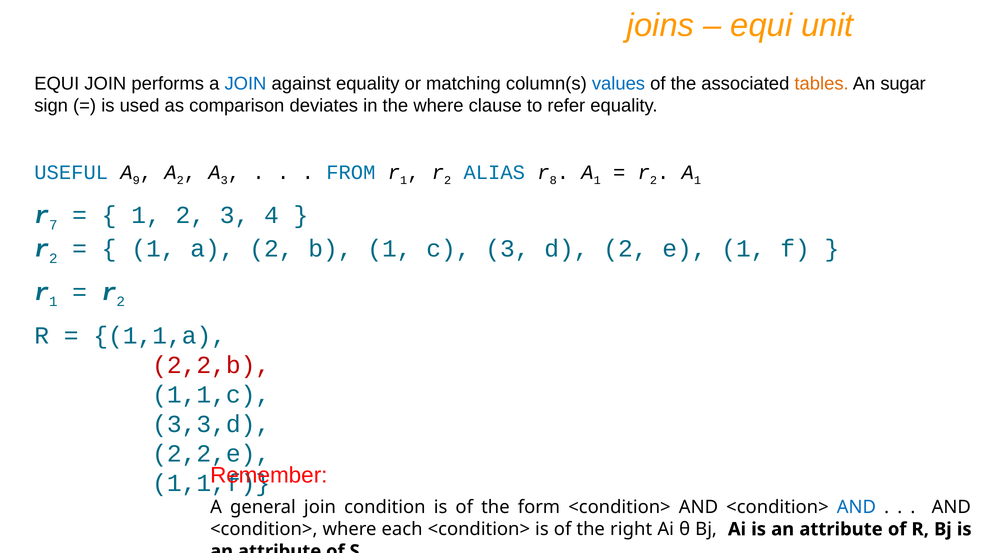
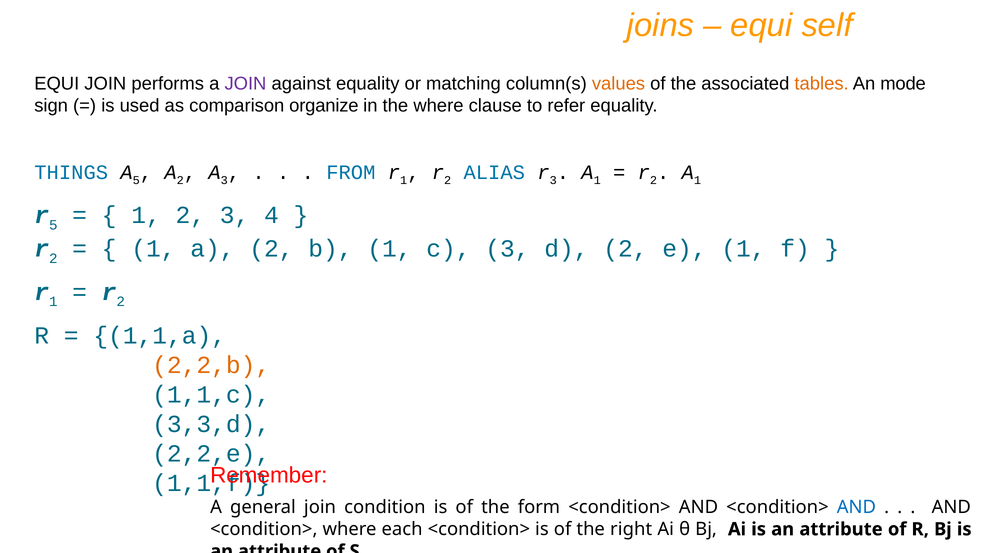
unit: unit -> self (827, 26)
JOIN colour: blue -> purple (245, 84)
values colour: blue -> orange (618, 84)
sugar: sugar -> mode (903, 84)
deviates: deviates -> organize (324, 106)
USEFUL: USEFUL -> THINGS (71, 172)
A 9: 9 -> 5 (136, 180)
r 8: 8 -> 3 (553, 180)
r 7: 7 -> 5 (53, 225)
2,2,b colour: red -> orange (211, 365)
